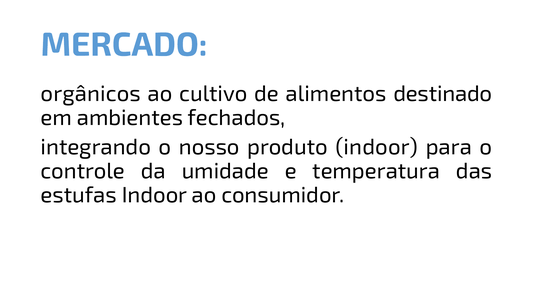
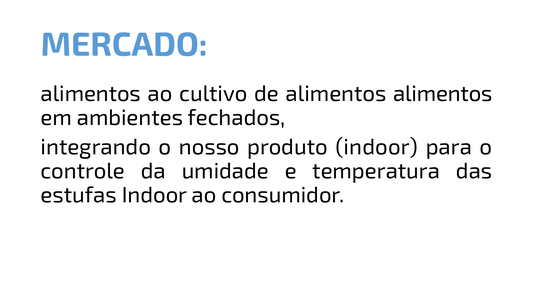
orgânicos: orgânicos -> alimentos (91, 94)
alimentos destinado: destinado -> alimentos (443, 94)
